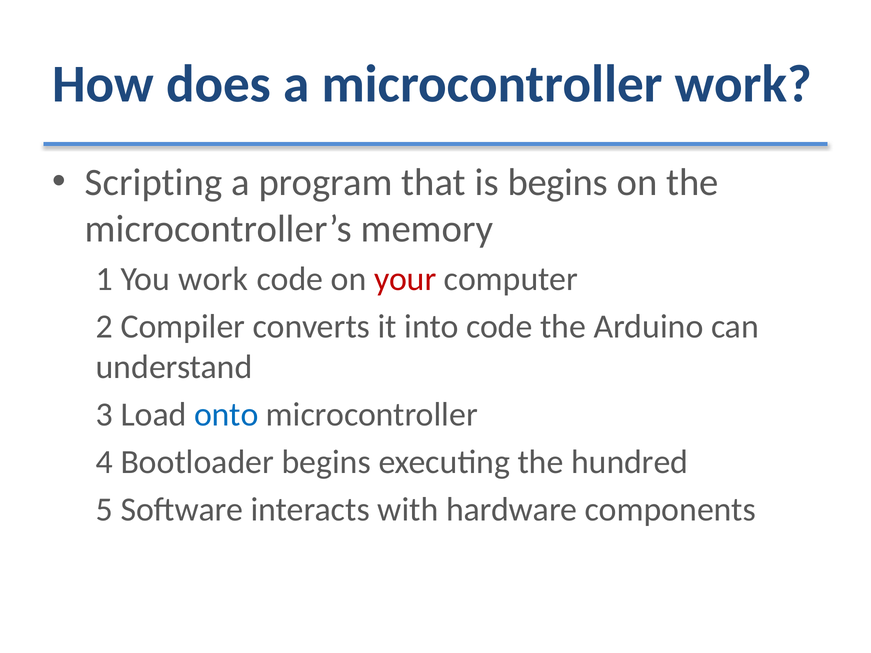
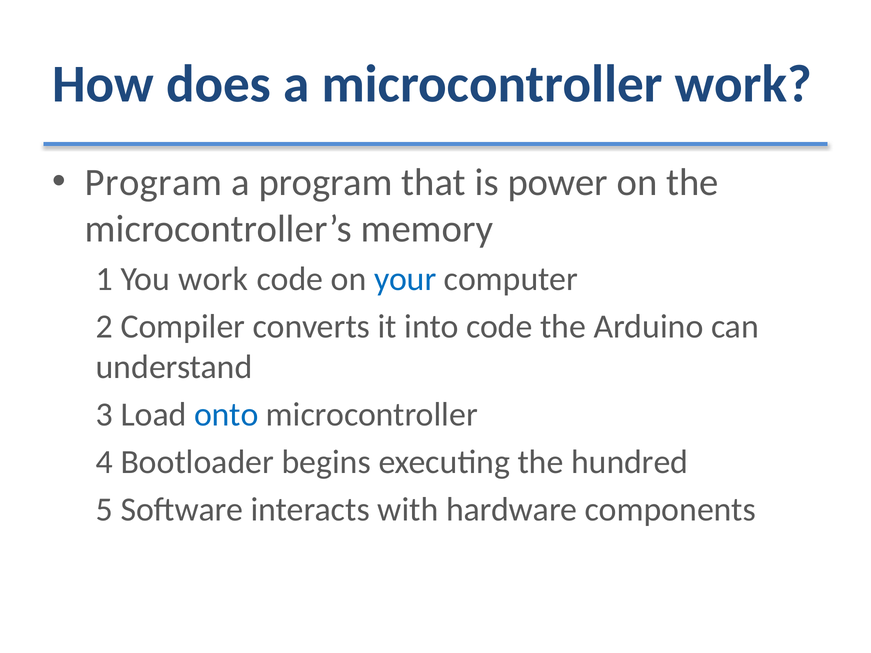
Scripting: Scripting -> Program (154, 183)
is begins: begins -> power (558, 183)
your colour: red -> blue (405, 279)
